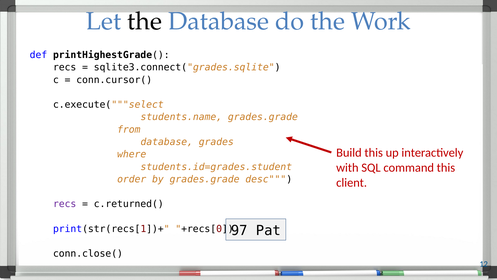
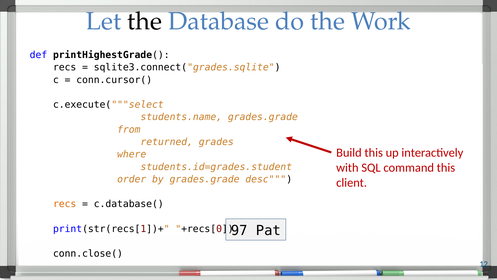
database: database -> returned (167, 142)
recs colour: purple -> orange (65, 204)
c.returned(: c.returned( -> c.database( (129, 204)
